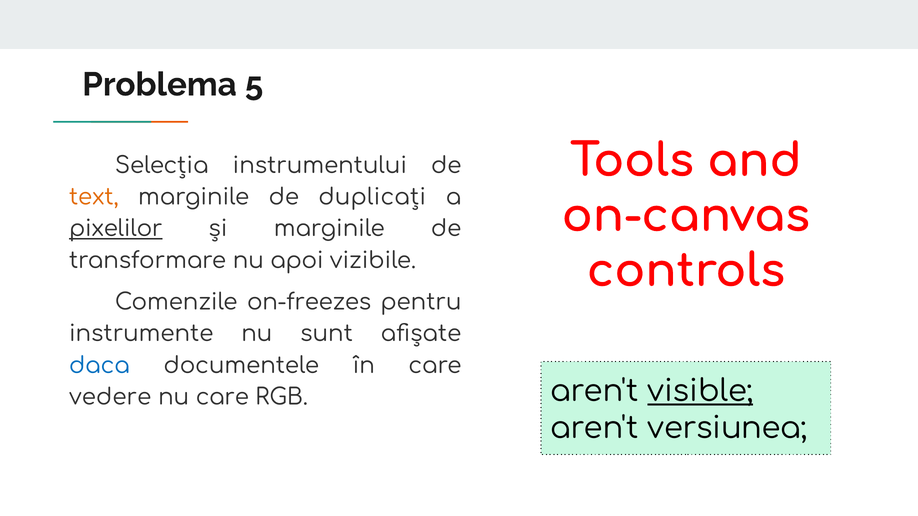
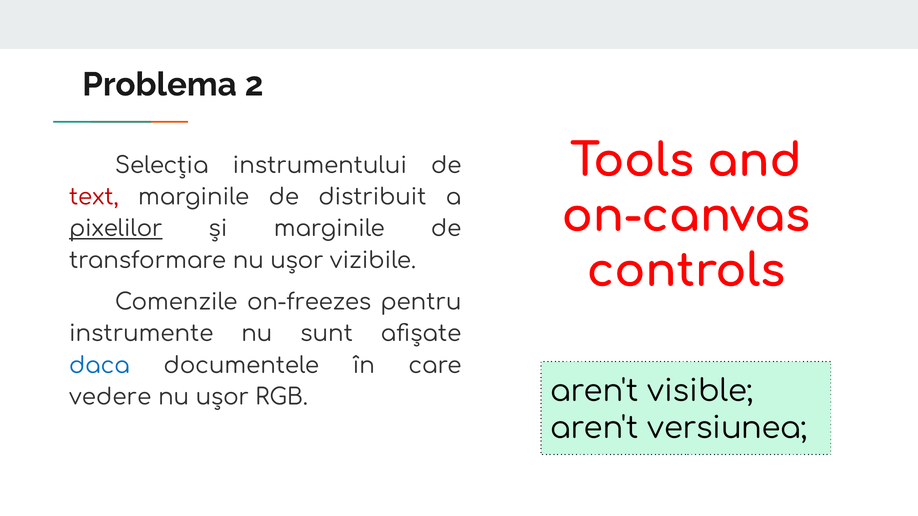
5: 5 -> 2 (254, 85)
text colour: orange -> red (94, 197)
duplicați: duplicați -> distribuit (372, 197)
transformare nu apoi: apoi -> ușor (297, 261)
visible underline: present -> none (700, 392)
care: care -> ușor (222, 398)
